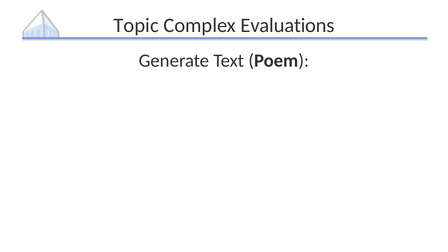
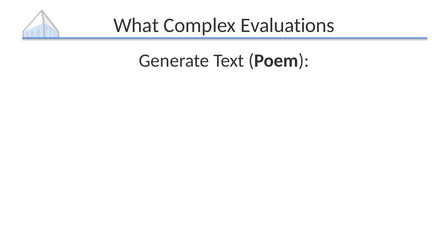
Topic: Topic -> What (136, 25)
